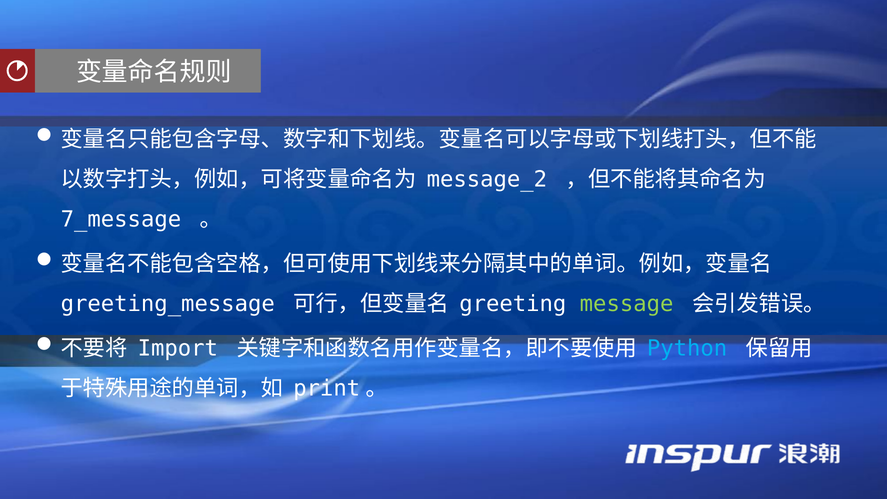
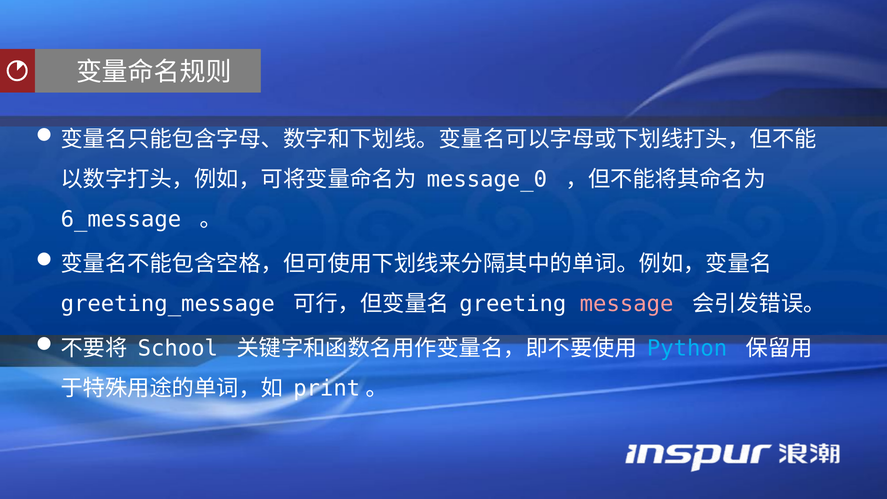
message_2: message_2 -> message_0 (487, 179)
7_message: 7_message -> 6_message (121, 219)
message colour: light green -> pink (627, 304)
Import: Import -> School (178, 348)
